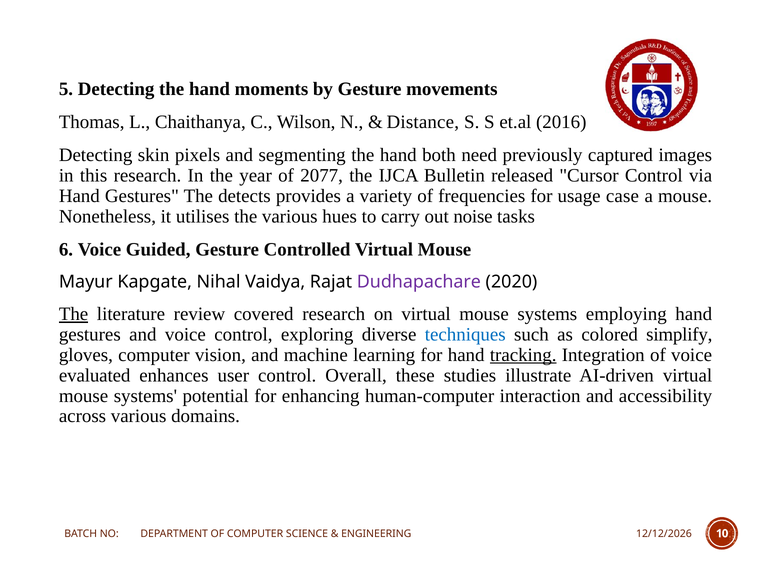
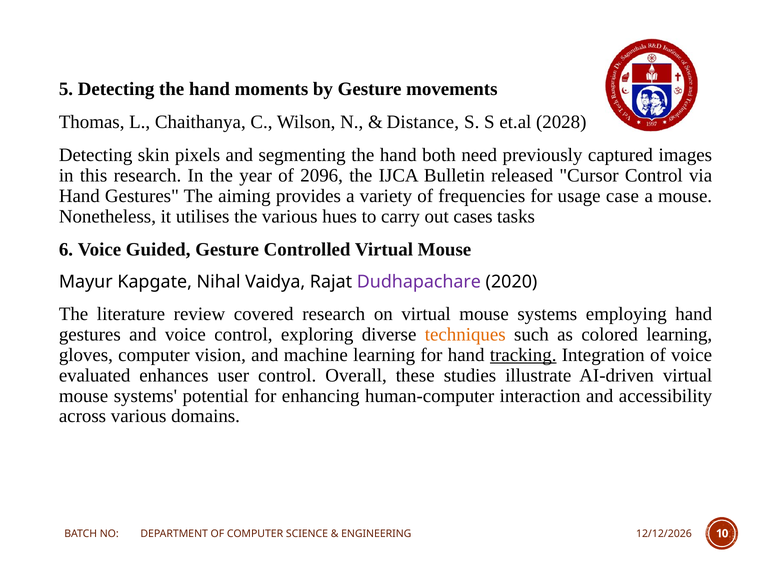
2016: 2016 -> 2028 (561, 122)
2077: 2077 -> 2096 (322, 176)
detects: detects -> aiming (244, 196)
noise: noise -> cases (473, 217)
The underline: present -> none (74, 315)
techniques colour: blue -> orange (465, 335)
colored simplify: simplify -> learning (679, 335)
